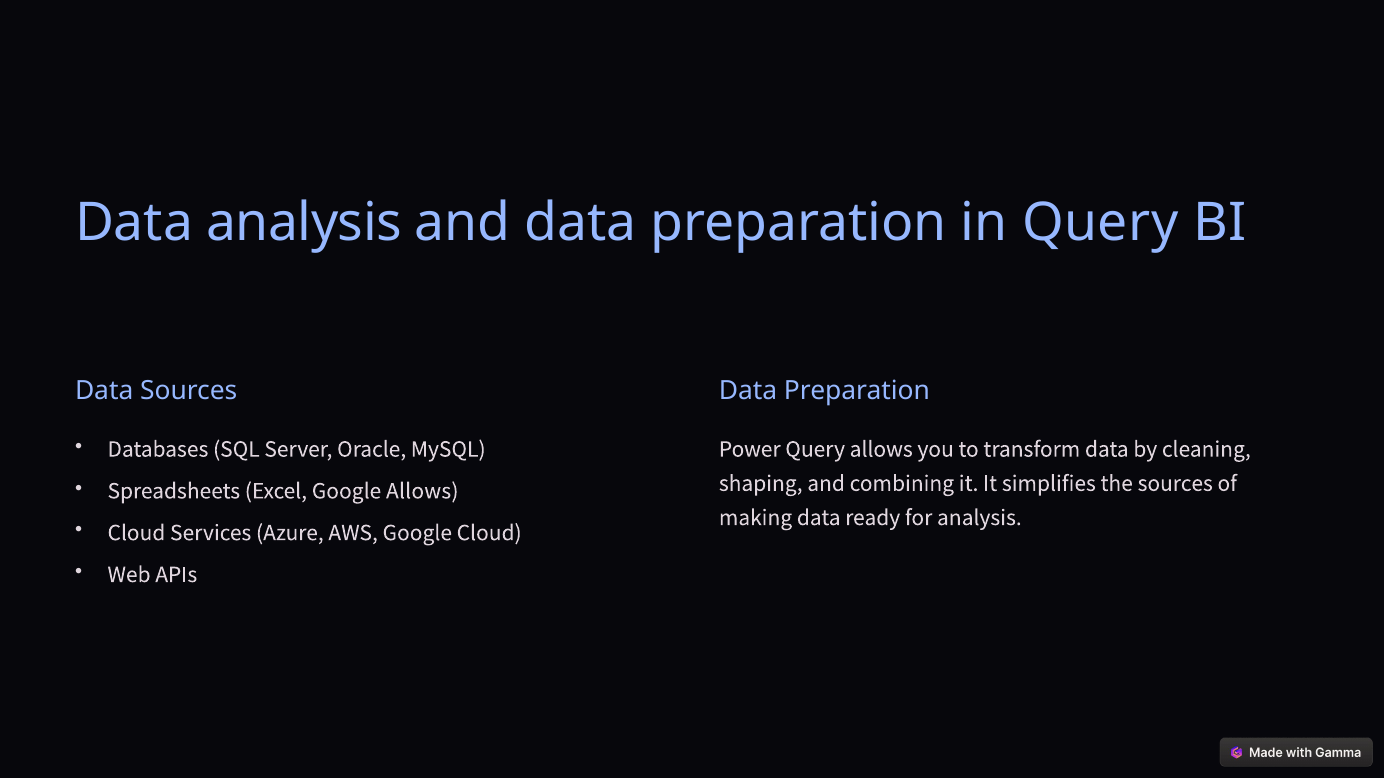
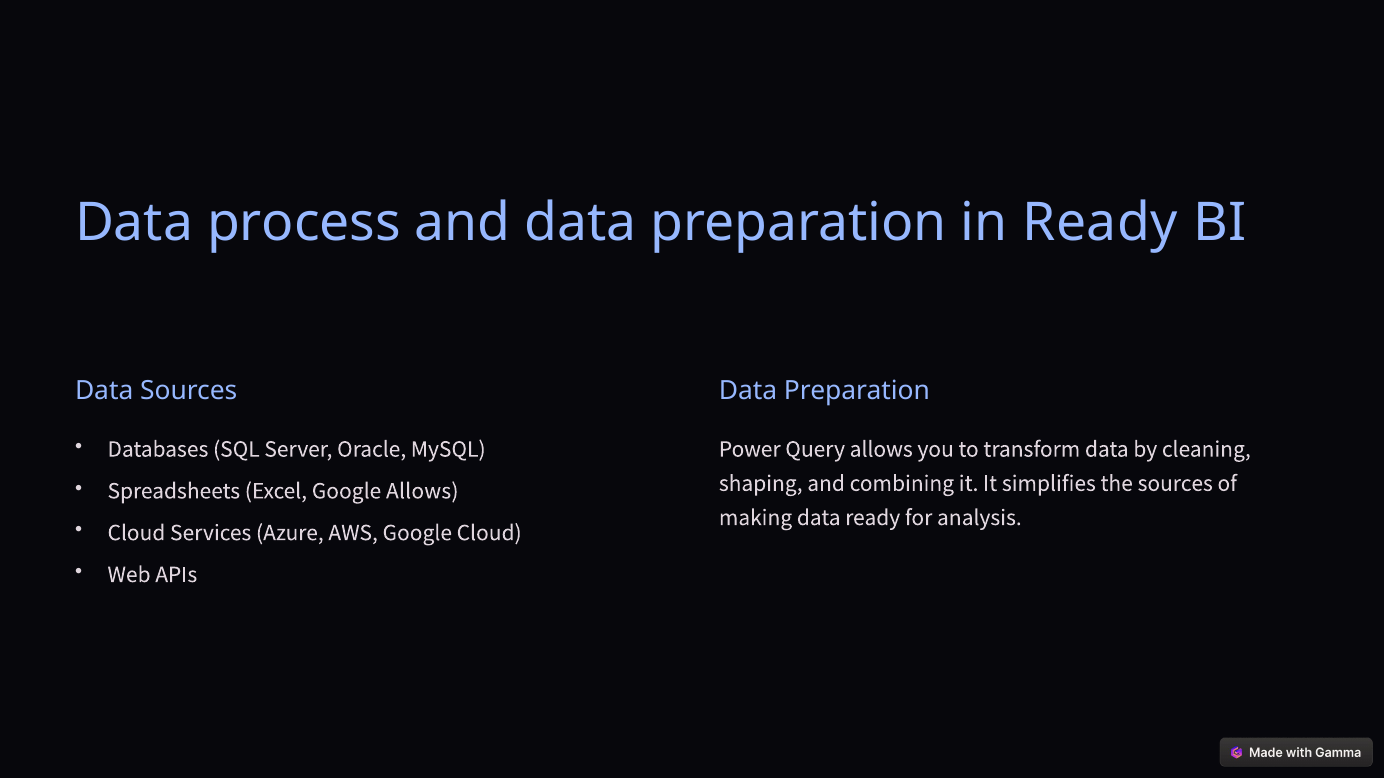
Data analysis: analysis -> process (304, 223)
in Query: Query -> Ready (1100, 223)
